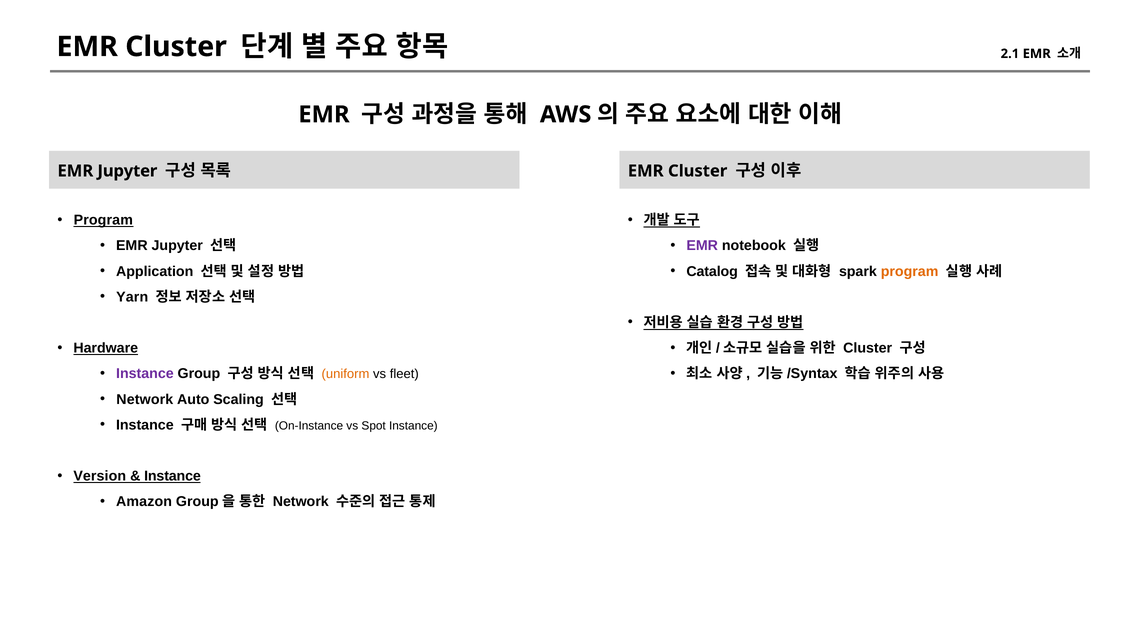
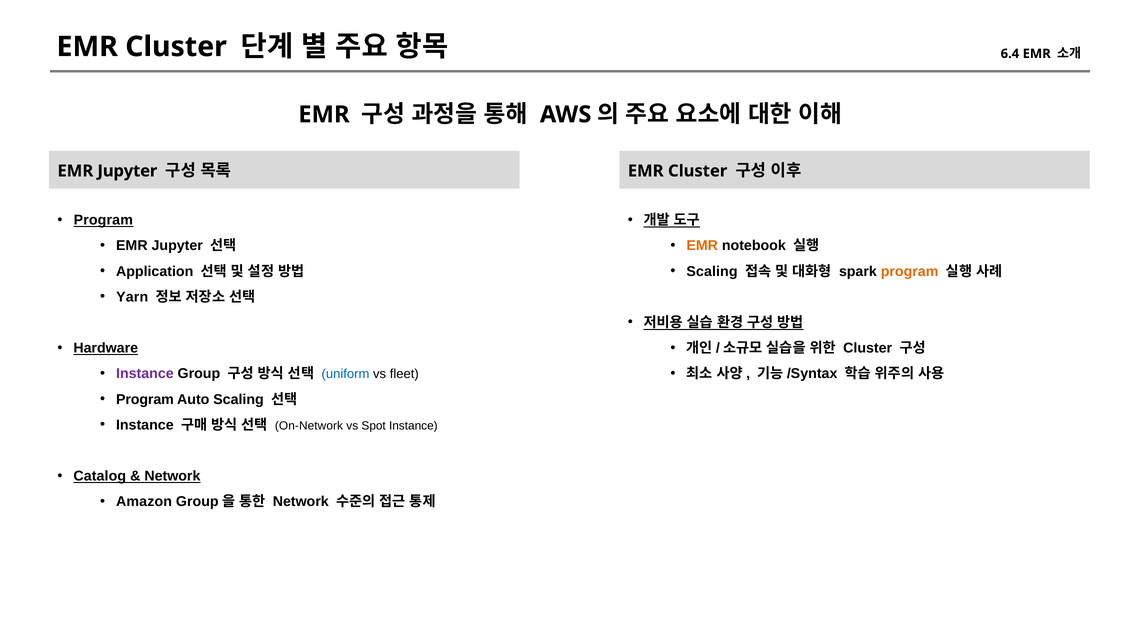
2.1: 2.1 -> 6.4 (1010, 54)
EMR colour: purple -> orange (702, 246)
Catalog: Catalog -> Scaling (712, 271)
uniform colour: orange -> blue (346, 374)
Network: Network -> Program (145, 399)
On-Instance: On-Instance -> On-Network (309, 426)
Version: Version -> Catalog (100, 476)
Instance: Instance -> Network (172, 476)
